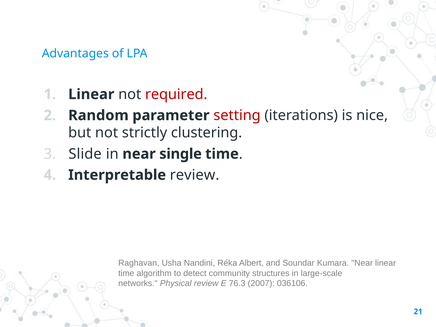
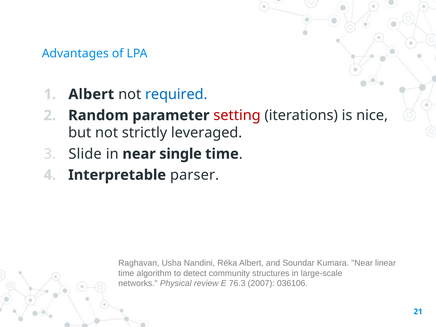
Linear: Linear -> Albert (91, 94)
required colour: red -> blue (176, 94)
clustering: clustering -> leveraged (207, 133)
Interpretable review: review -> parser (195, 175)
